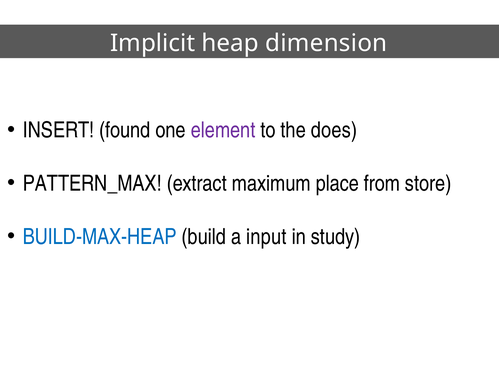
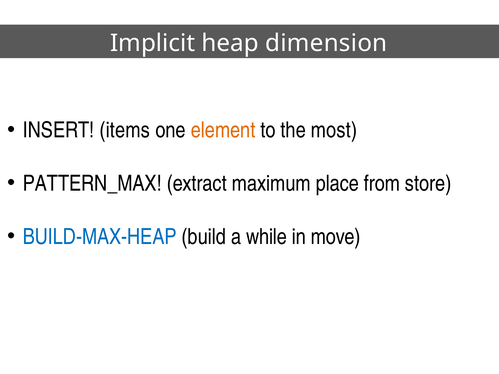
found: found -> items (125, 130)
element colour: purple -> orange (223, 130)
does: does -> most (334, 130)
input: input -> while (267, 237)
study: study -> move (336, 237)
